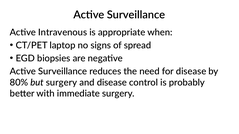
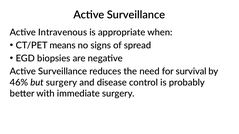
laptop: laptop -> means (63, 46)
for disease: disease -> survival (191, 72)
80%: 80% -> 46% (19, 83)
